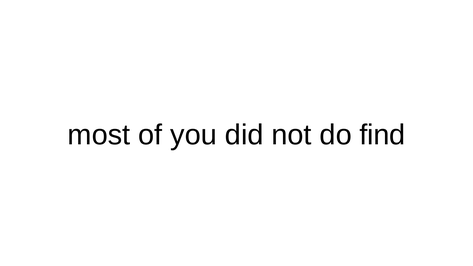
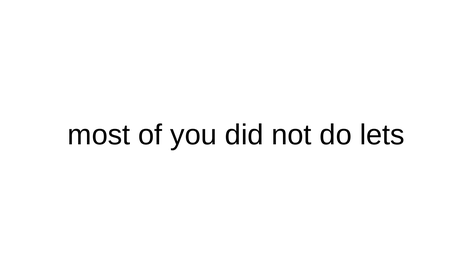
find: find -> lets (382, 135)
